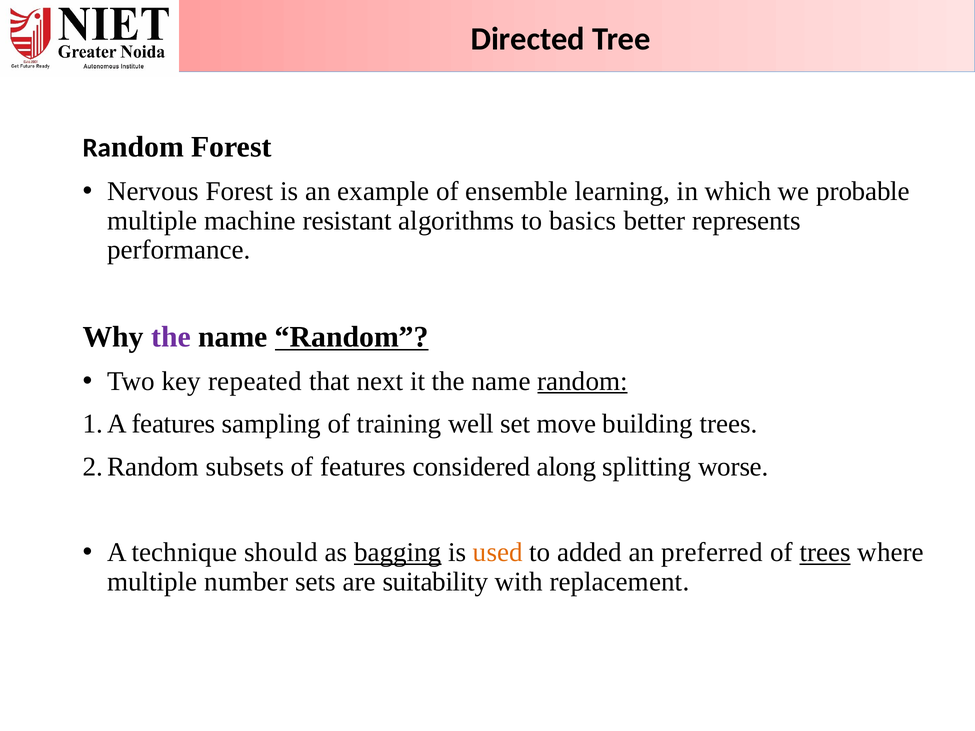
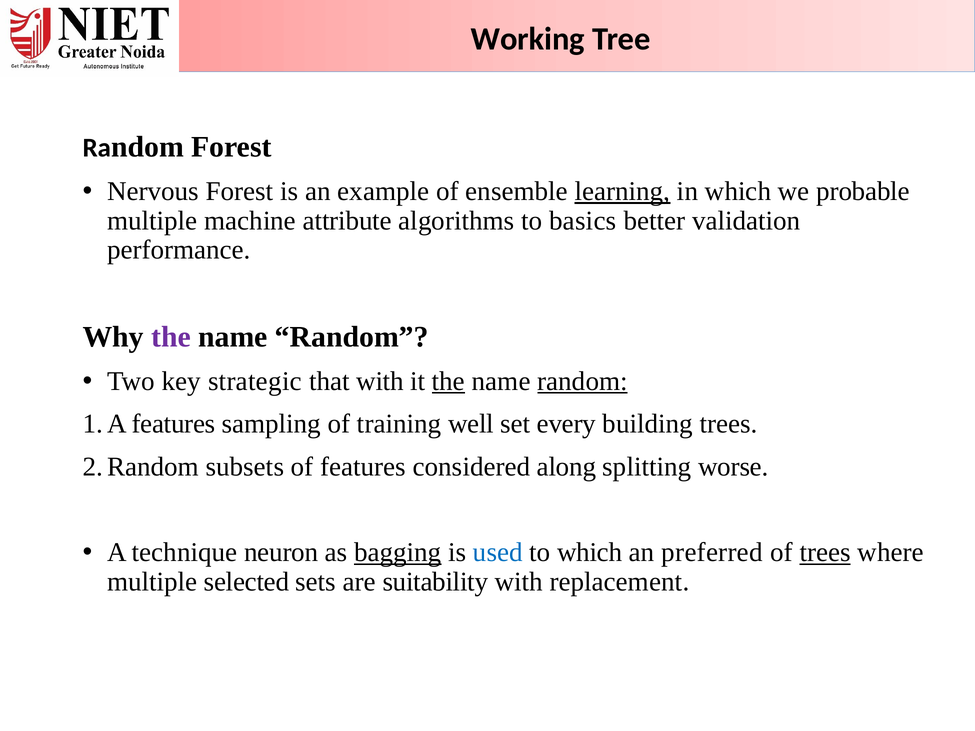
Directed: Directed -> Working (528, 39)
learning underline: none -> present (622, 191)
resistant: resistant -> attribute (347, 221)
represents: represents -> validation (746, 221)
Random underline: present -> none (352, 337)
repeated: repeated -> strategic (255, 381)
that next: next -> with (380, 381)
the underline: none -> present (448, 381)
move: move -> every (566, 424)
should: should -> neuron (281, 553)
used colour: orange -> blue (498, 553)
to added: added -> which (590, 553)
number: number -> selected (247, 582)
